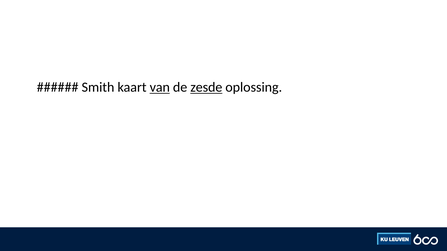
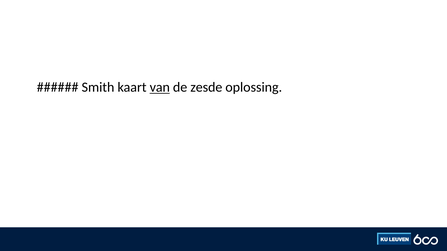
zesde underline: present -> none (206, 87)
